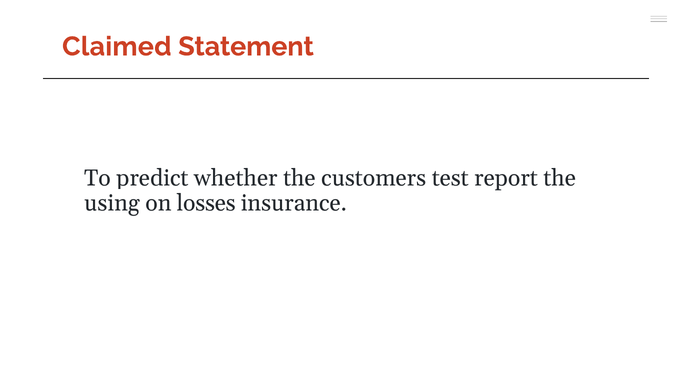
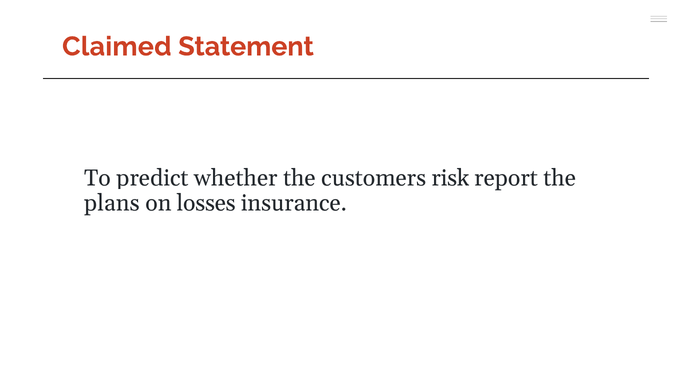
test: test -> risk (450, 178)
using: using -> plans (112, 203)
